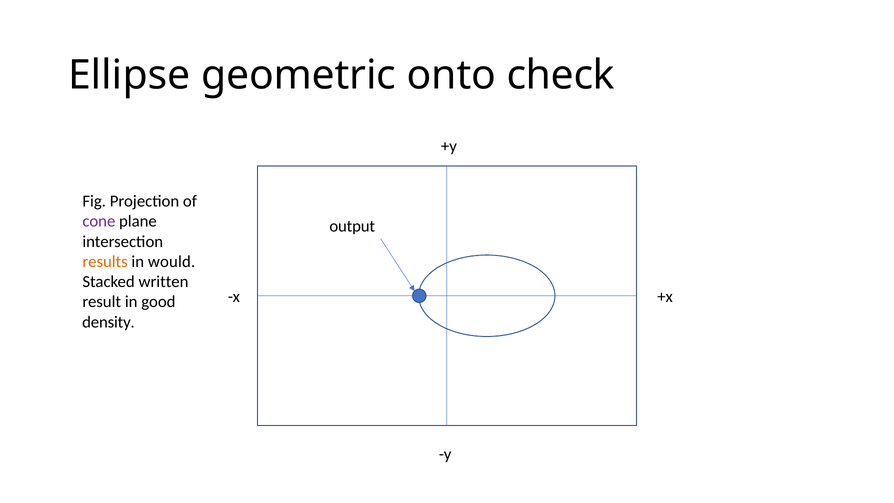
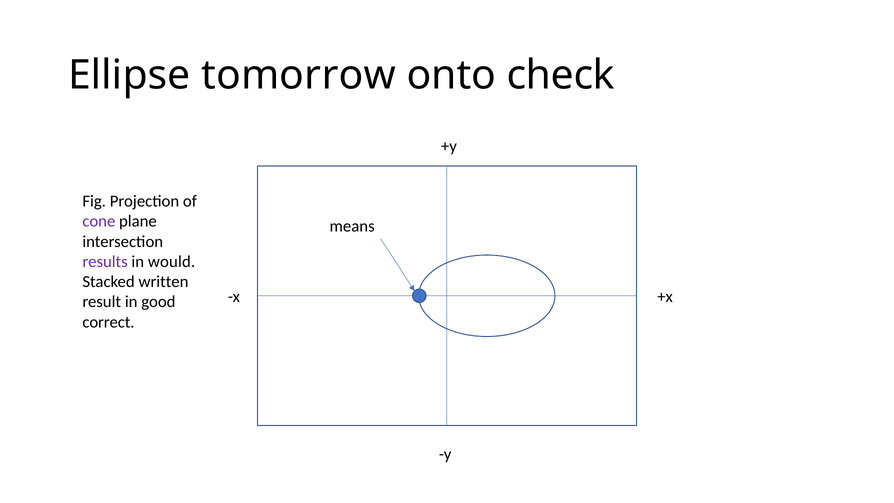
geometric: geometric -> tomorrow (298, 75)
output: output -> means (352, 226)
results colour: orange -> purple (105, 262)
density: density -> correct (108, 322)
